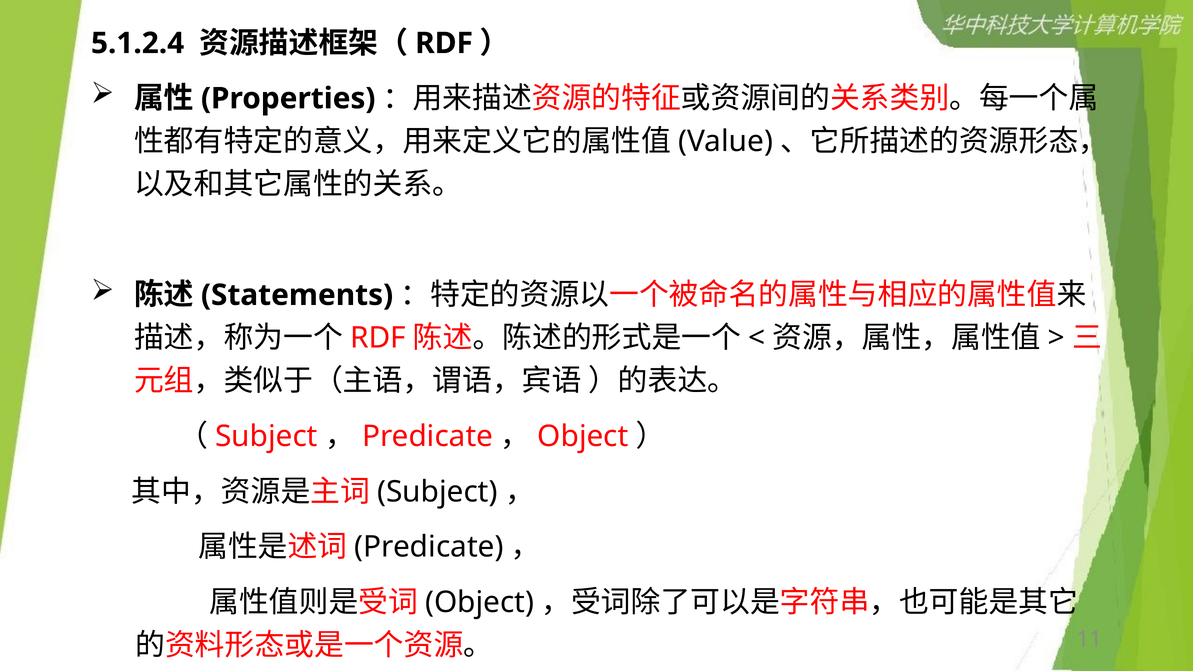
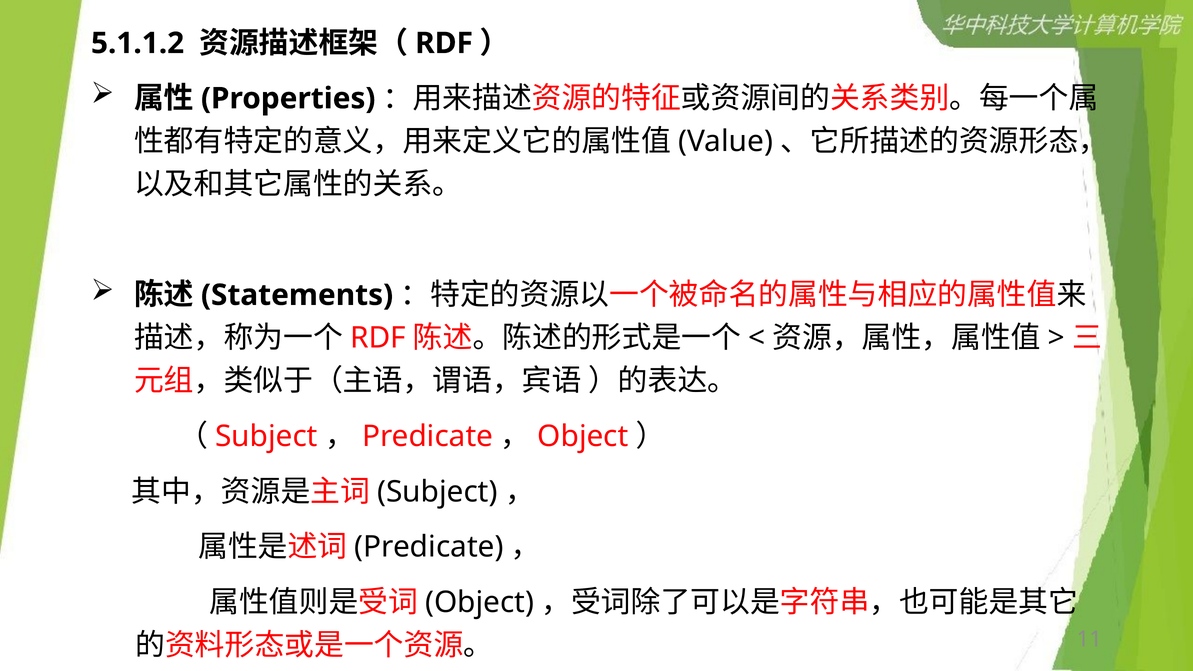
5.1.2.4: 5.1.2.4 -> 5.1.1.2 (138, 43)
